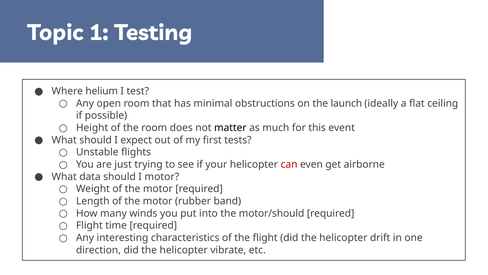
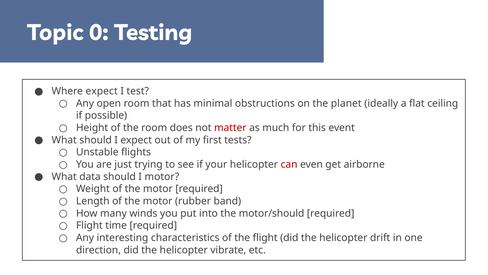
1: 1 -> 0 (99, 33)
Where helium: helium -> expect (102, 91)
launch: launch -> planet (346, 103)
matter colour: black -> red (230, 128)
